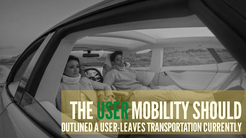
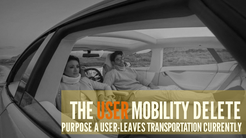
USER colour: green -> orange (113, 111)
SHOULD: SHOULD -> DELETE (217, 111)
OUTLINED: OUTLINED -> PURPOSE (77, 128)
